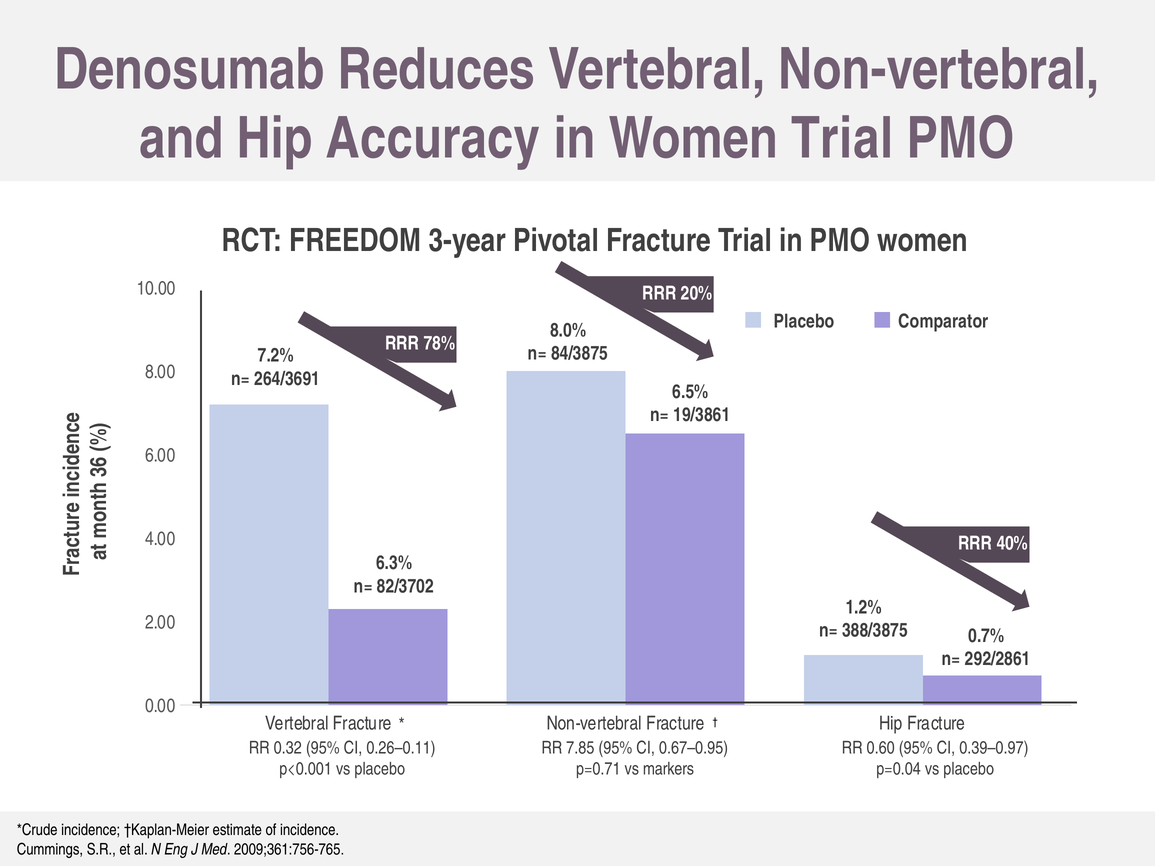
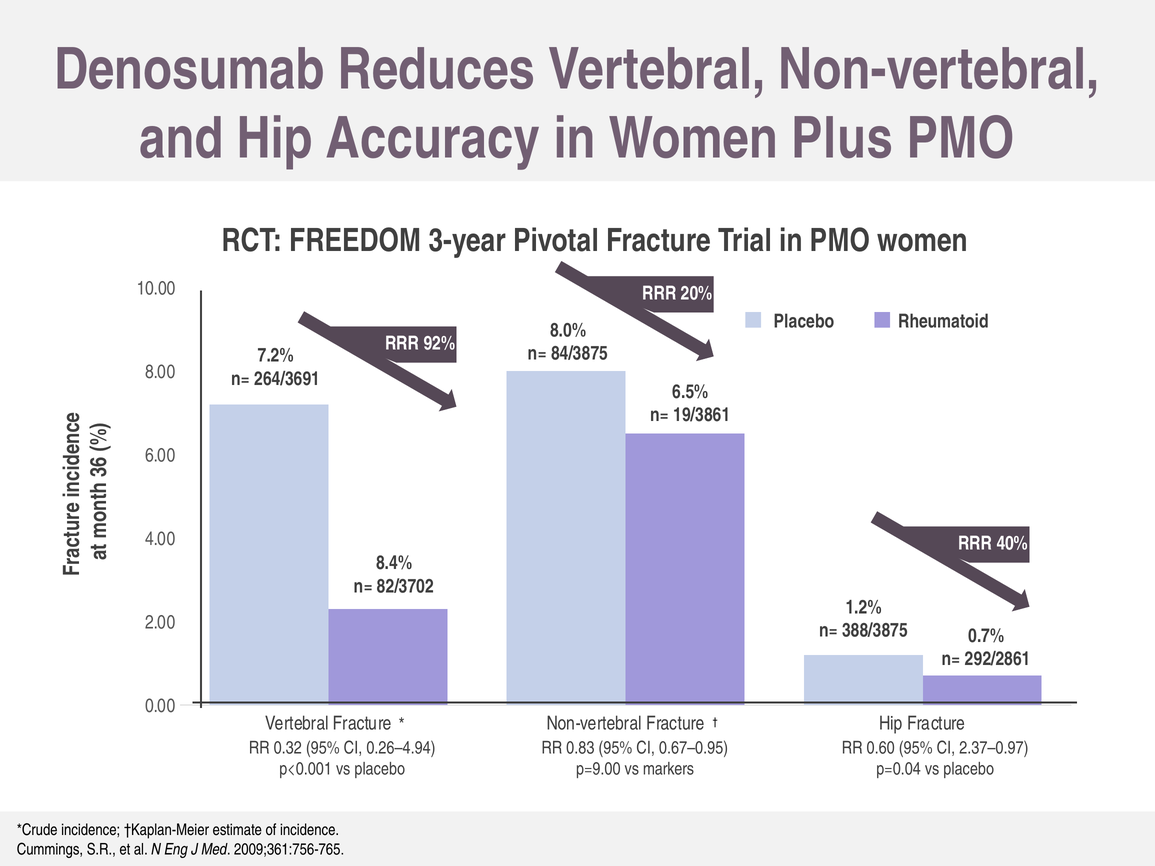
Women Trial: Trial -> Plus (842, 139)
Comparator: Comparator -> Rheumatoid (944, 322)
78%: 78% -> 92% (439, 344)
6.3%: 6.3% -> 8.4% (394, 563)
0.26–0.11: 0.26–0.11 -> 0.26–4.94 (401, 748)
7.85: 7.85 -> 0.83 (580, 748)
0.39–0.97: 0.39–0.97 -> 2.37–0.97 (994, 748)
p=0.71: p=0.71 -> p=9.00 (598, 769)
